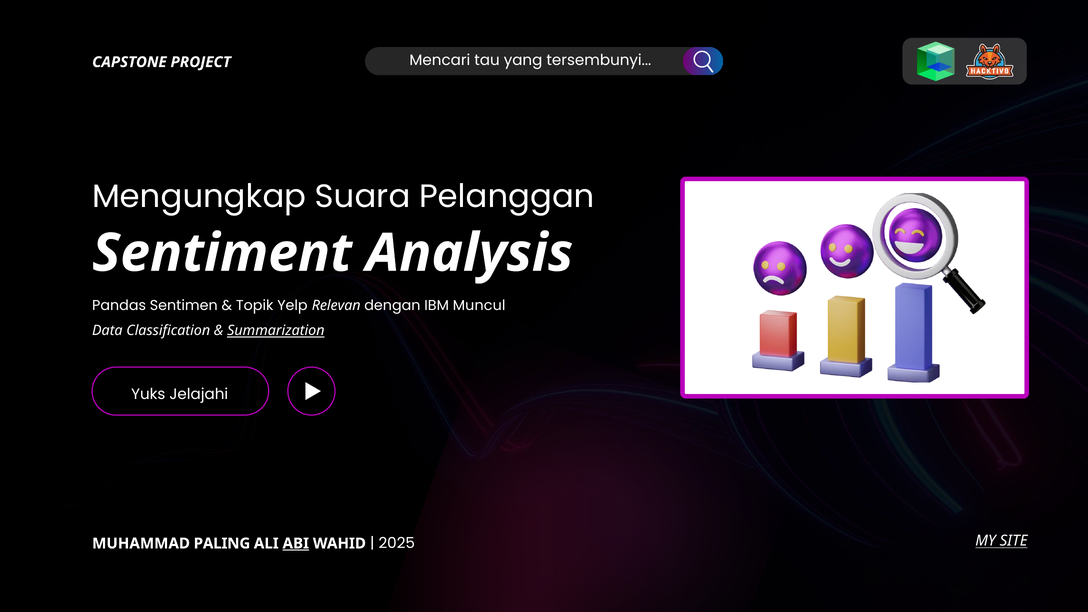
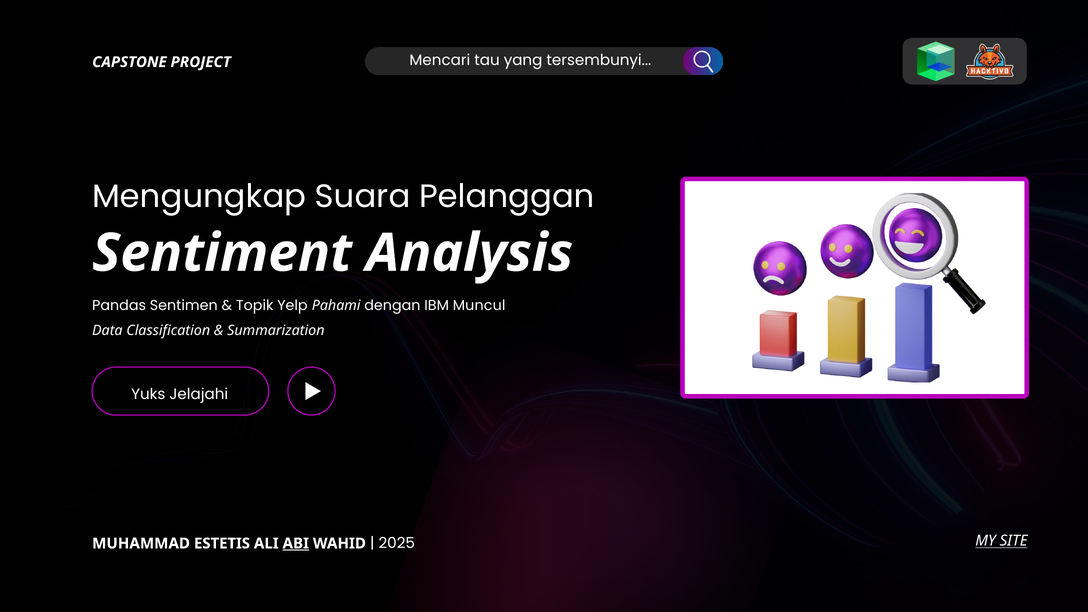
Relevan: Relevan -> Pahami (336, 306)
Summarization underline: present -> none (276, 331)
PALING: PALING -> ESTETIS (222, 543)
